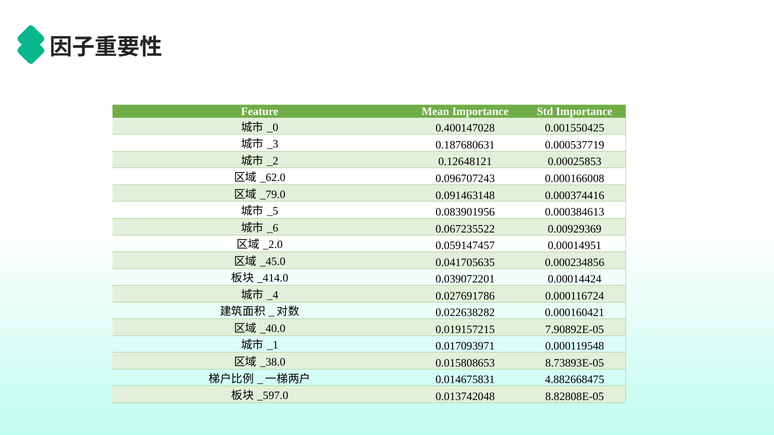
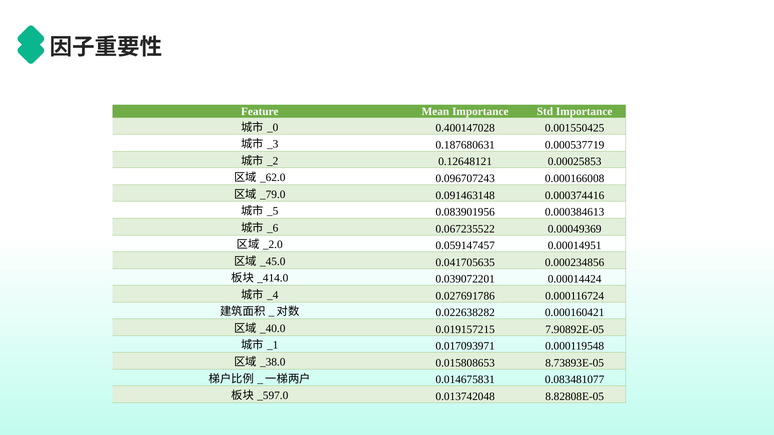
0.00929369: 0.00929369 -> 0.00049369 (575, 229)
4.882668475: 4.882668475 -> 0.083481077 (575, 380)
